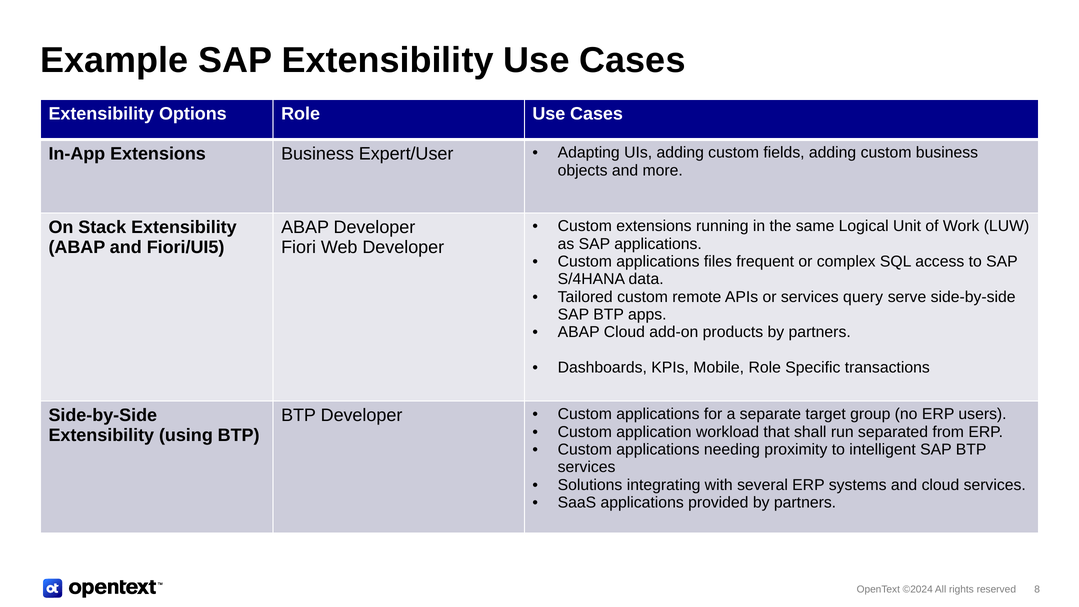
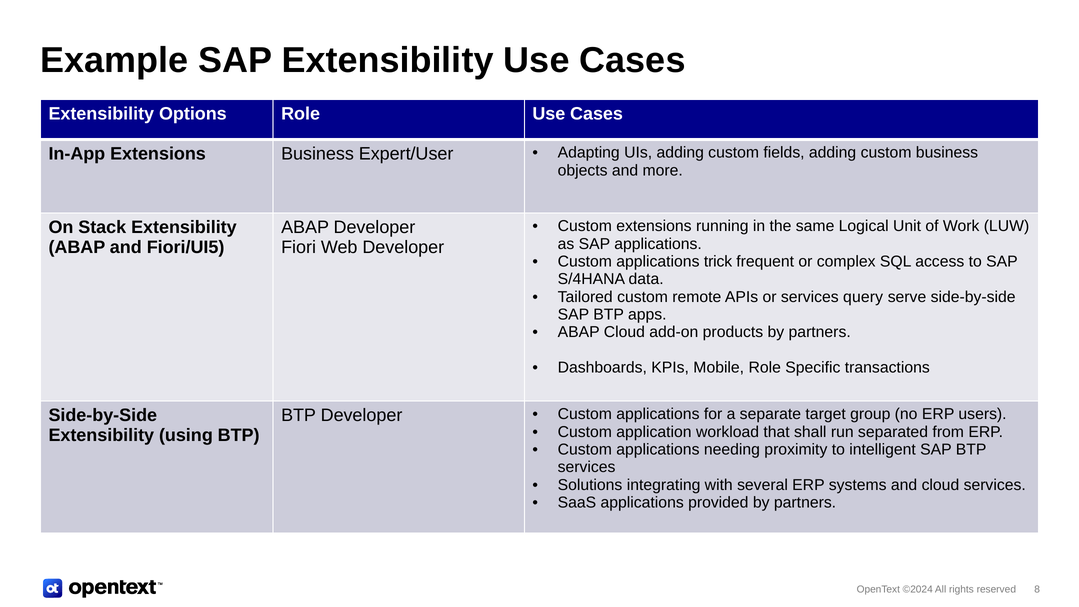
files: files -> trick (718, 262)
